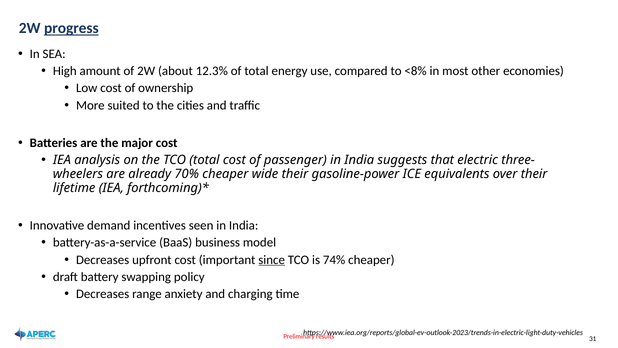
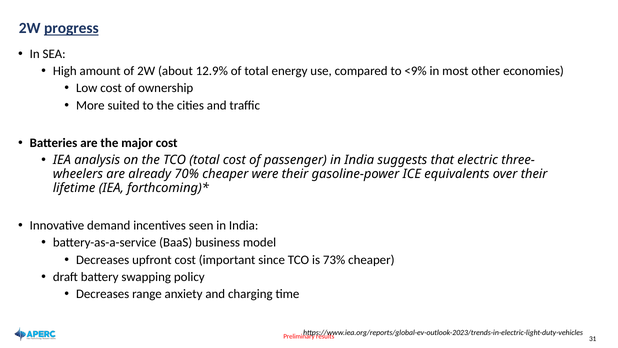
12.3%: 12.3% -> 12.9% (212, 71)
<8%: <8% -> <9% (416, 71)
wide: wide -> were (265, 174)
since underline: present -> none (272, 260)
74%: 74% -> 73% (334, 260)
